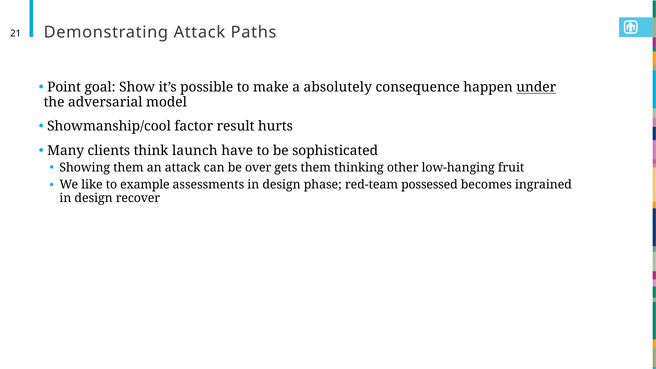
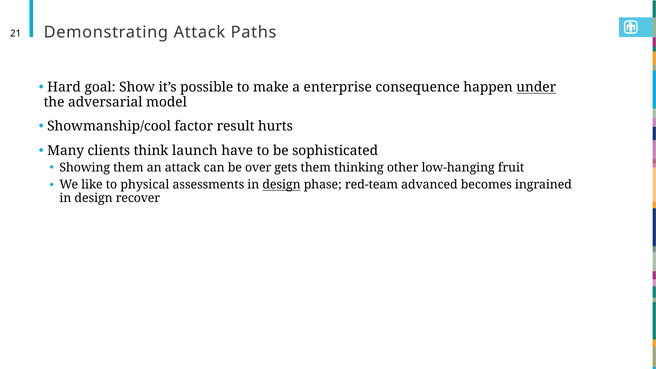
Point: Point -> Hard (64, 87)
absolutely: absolutely -> enterprise (338, 87)
example: example -> physical (145, 185)
design underline: none -> present (282, 185)
possessed: possessed -> advanced (429, 185)
